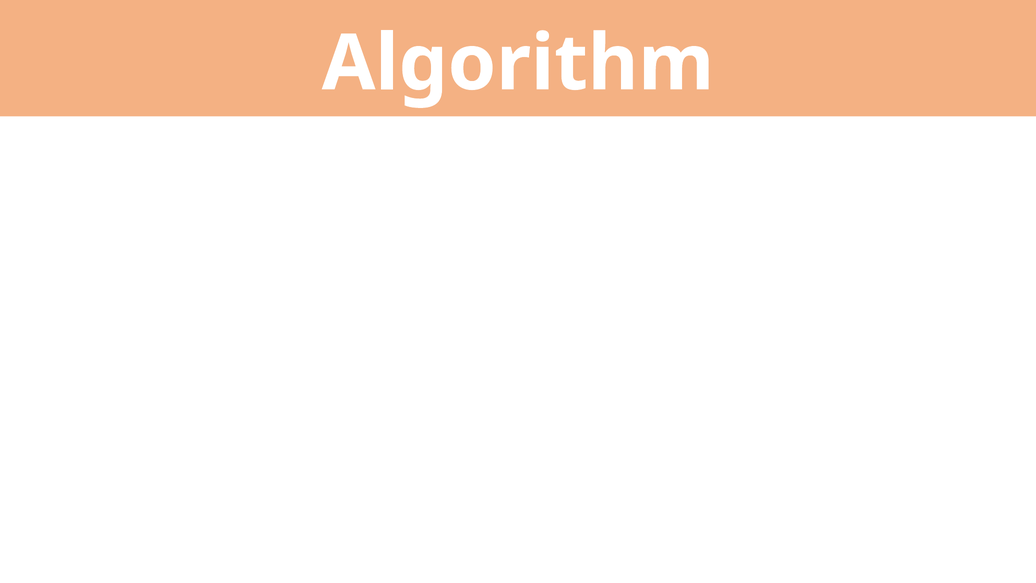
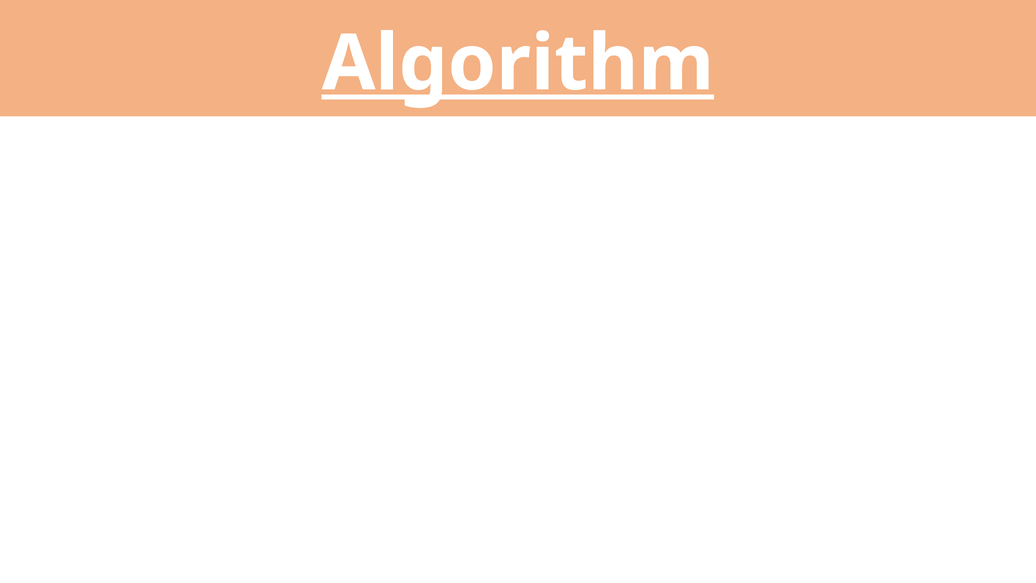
Algorithm underline: none -> present (518, 64)
